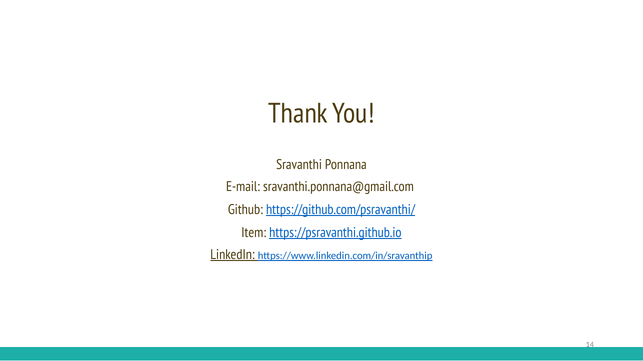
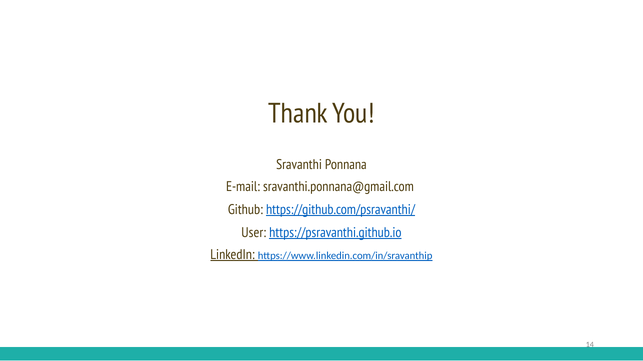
Item: Item -> User (254, 233)
